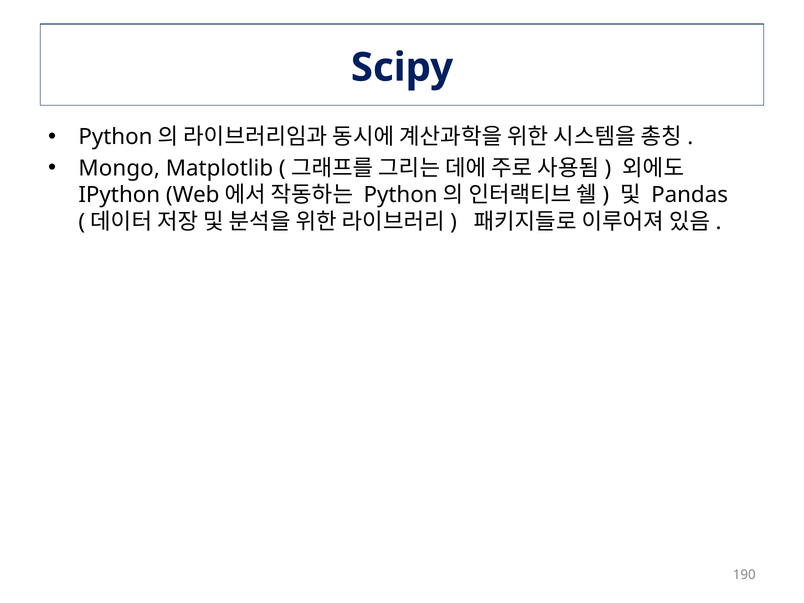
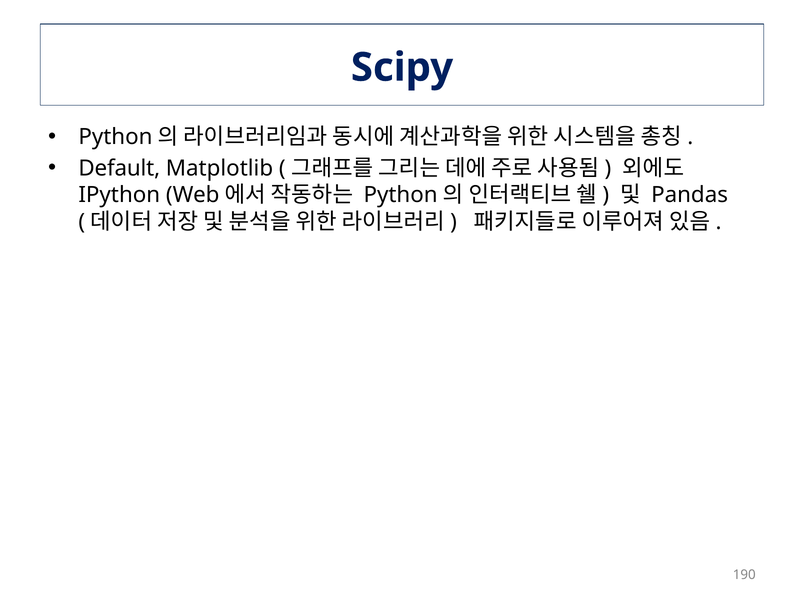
Mongo: Mongo -> Default (119, 168)
